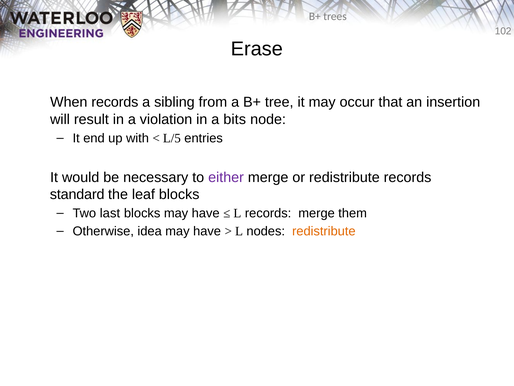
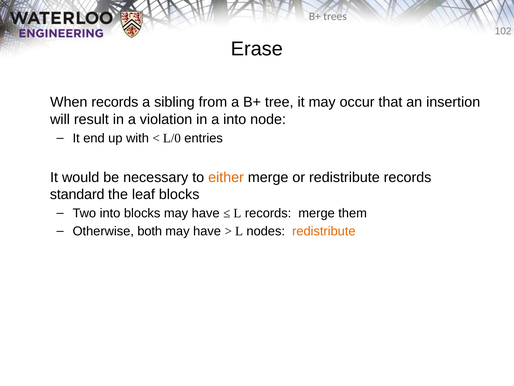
a bits: bits -> into (235, 119)
L/5: L/5 -> L/0 (172, 138)
either colour: purple -> orange (226, 177)
Two last: last -> into (110, 213)
idea: idea -> both (150, 231)
